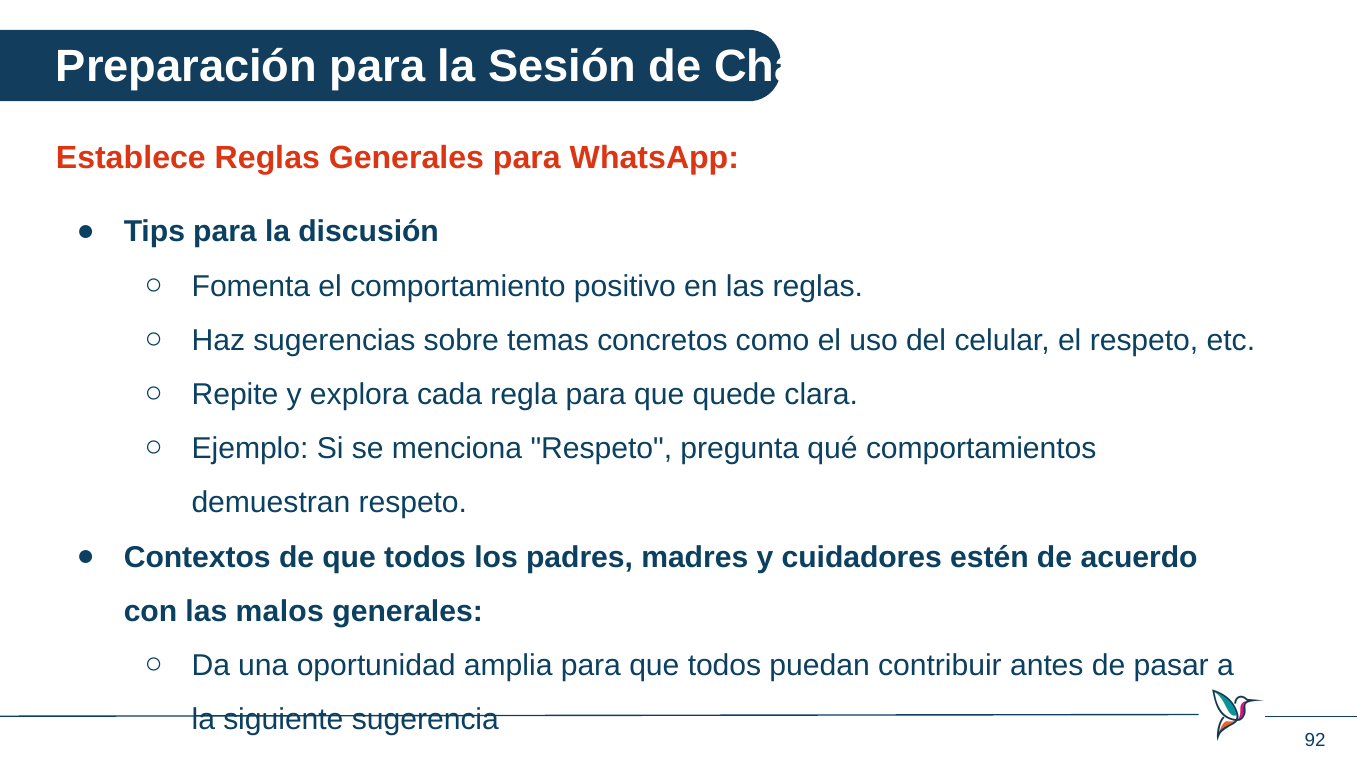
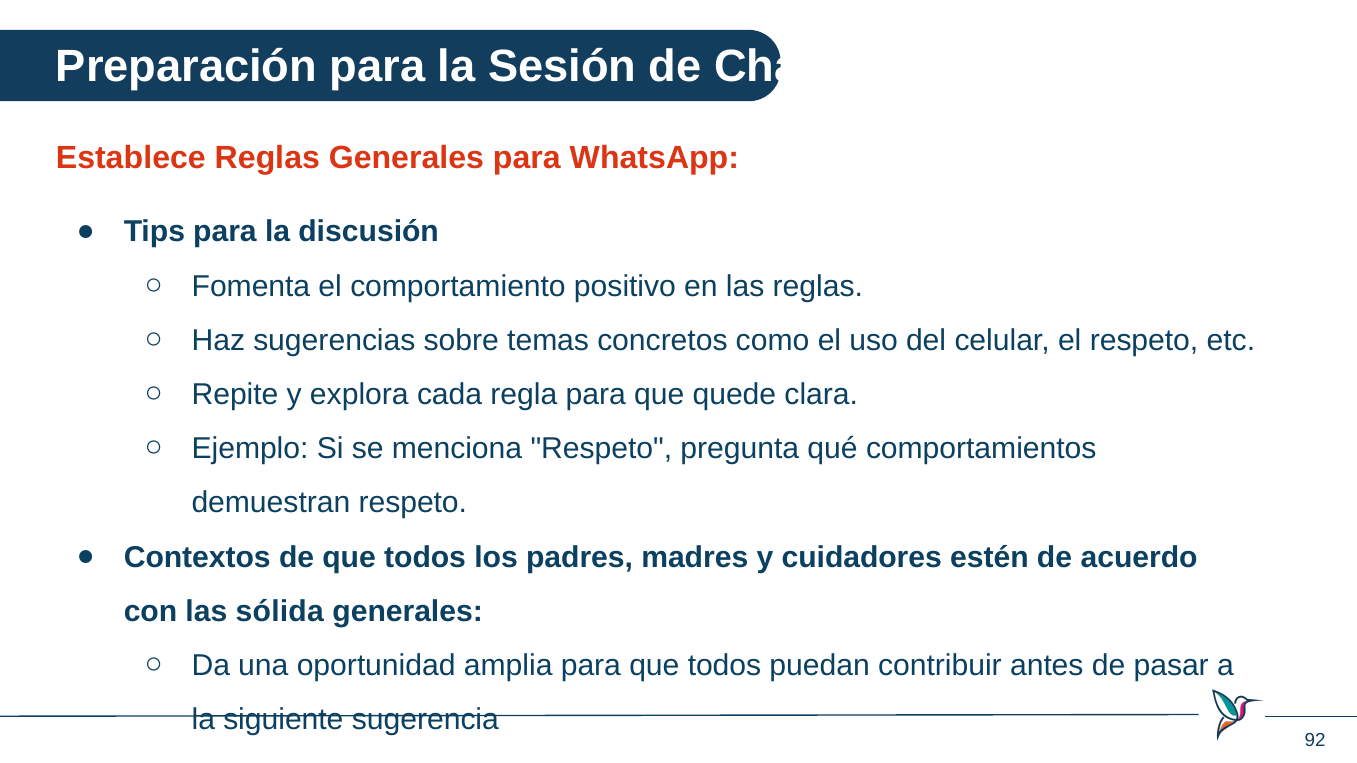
malos: malos -> sólida (280, 612)
